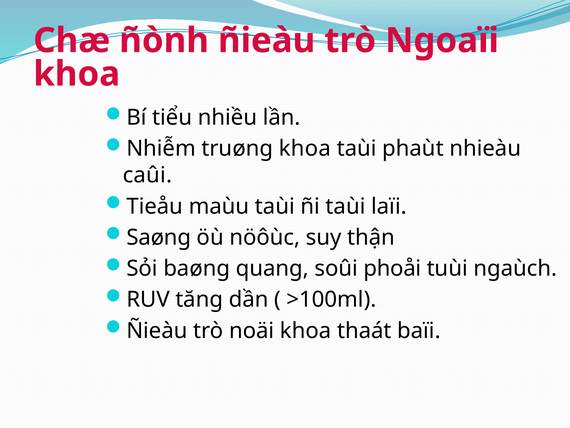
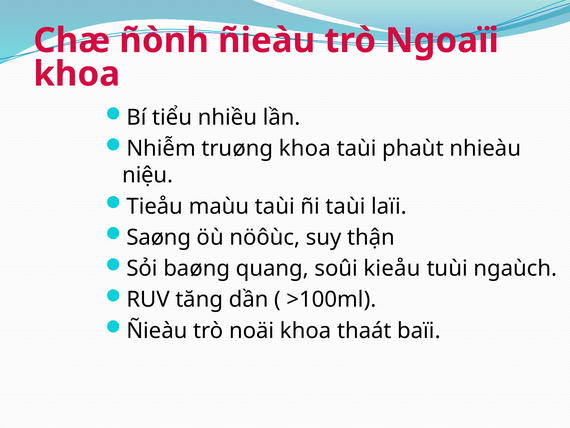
caûi: caûi -> niệu (148, 175)
phoåi: phoåi -> kieåu (392, 268)
